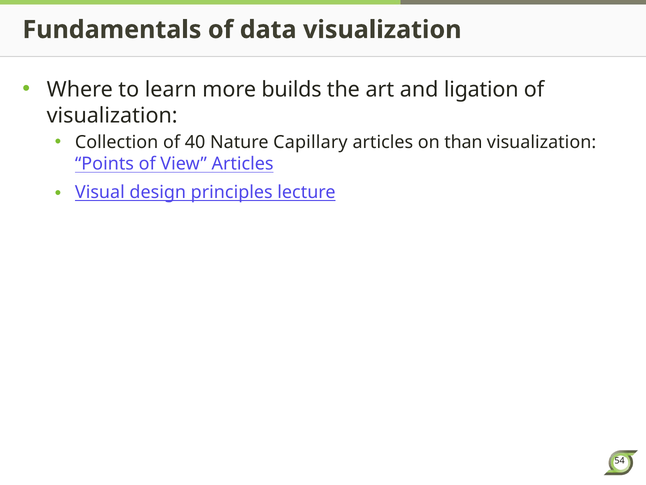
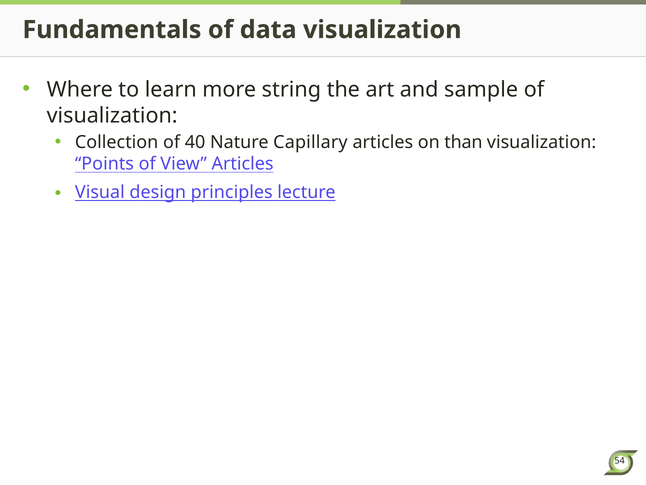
builds: builds -> string (291, 89)
ligation: ligation -> sample (481, 89)
